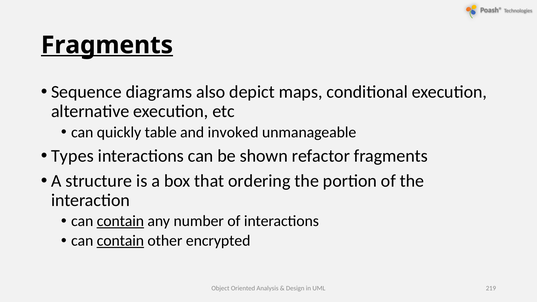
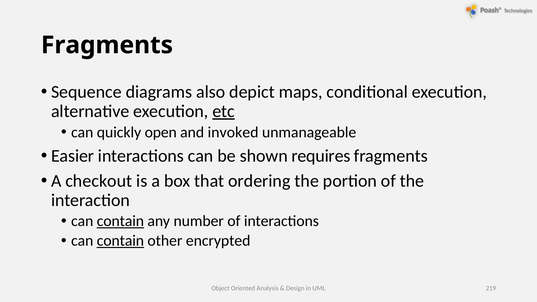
Fragments underline: present -> none (107, 45)
etc underline: none -> present (224, 111)
table: table -> open (161, 132)
Types: Types -> Easier (73, 156)
refactor: refactor -> requires (321, 156)
structure: structure -> checkout (99, 181)
